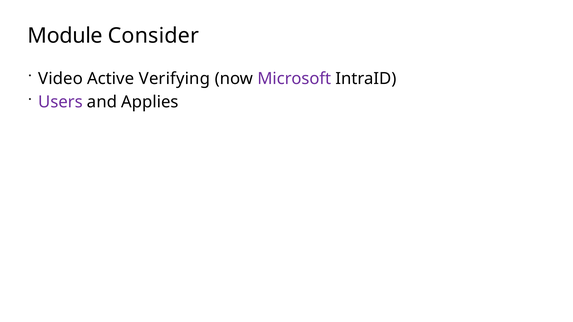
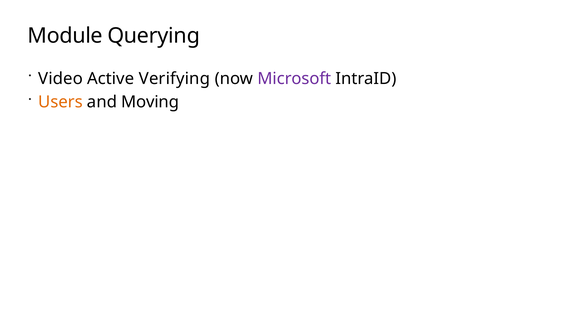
Consider: Consider -> Querying (154, 36)
Users colour: purple -> orange (60, 102)
Applies: Applies -> Moving (150, 102)
